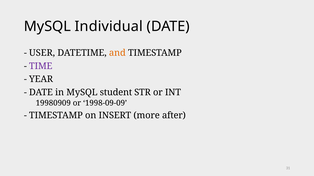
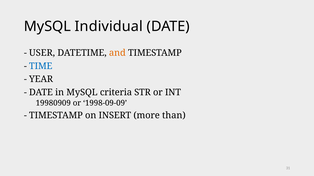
TIME colour: purple -> blue (41, 66)
student: student -> criteria (116, 93)
after: after -> than (174, 116)
